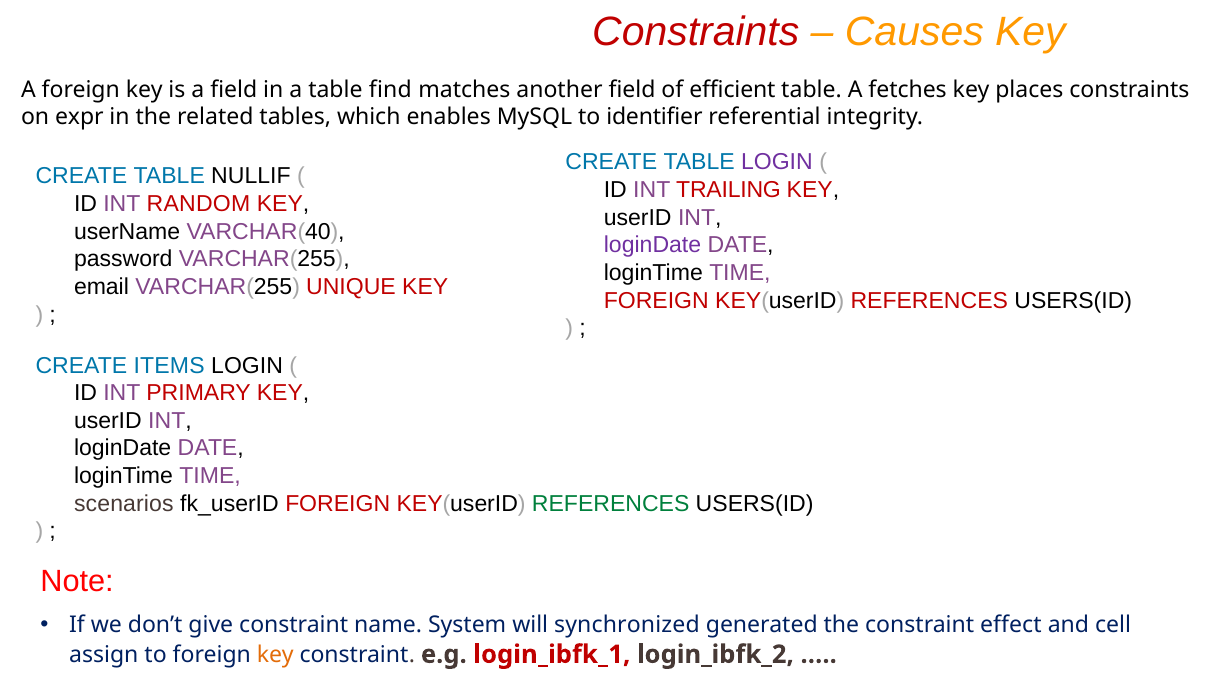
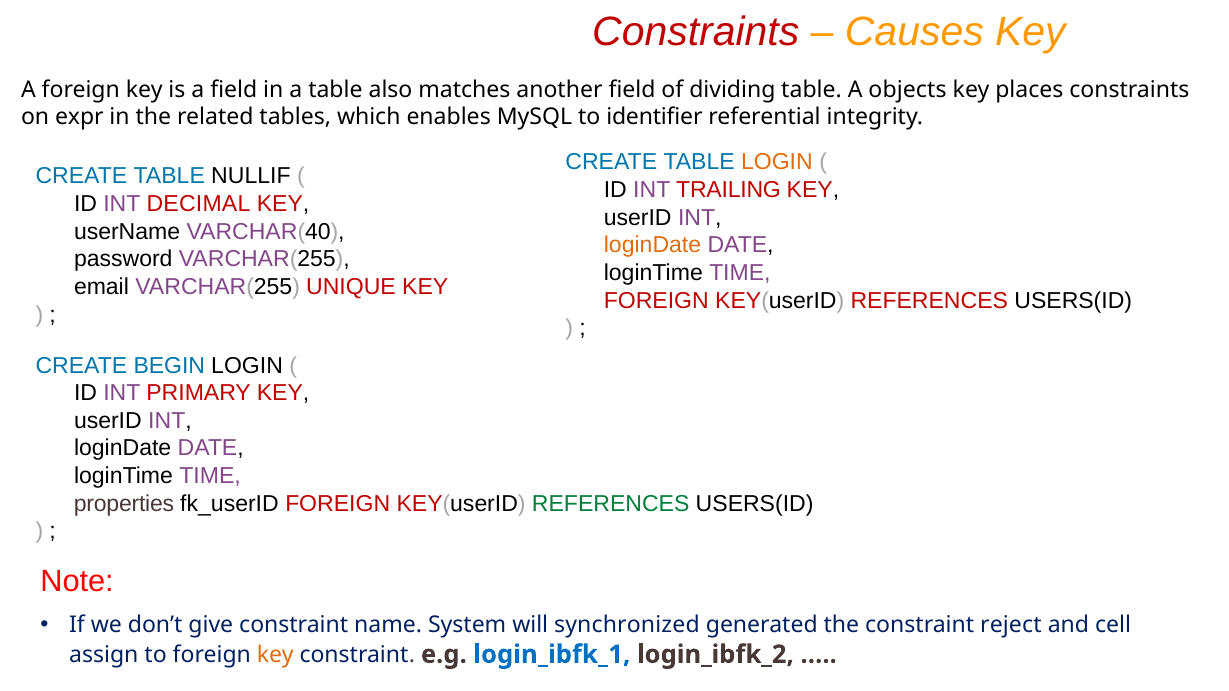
find: find -> also (390, 90)
efficient: efficient -> dividing (732, 90)
fetches: fetches -> objects (908, 90)
LOGIN colour: purple -> orange (777, 162)
RANDOM: RANDOM -> DECIMAL (198, 204)
loginDate colour: purple -> orange (653, 245)
ITEMS: ITEMS -> BEGIN (169, 366)
scenarios: scenarios -> properties (124, 504)
effect: effect -> reject (1011, 625)
login_ibfk_1 colour: red -> blue (552, 655)
